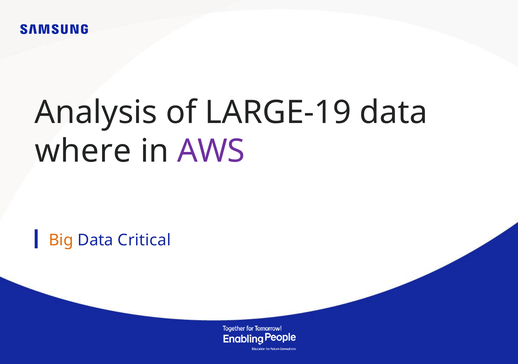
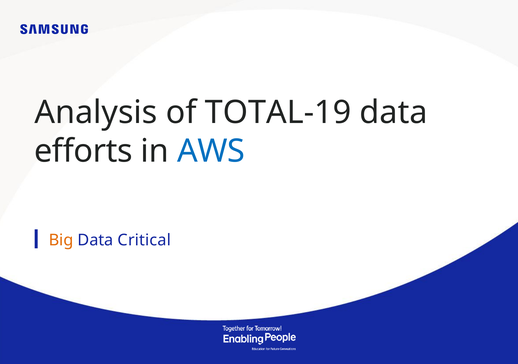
LARGE-19: LARGE-19 -> TOTAL-19 (278, 112)
where: where -> efforts (83, 151)
AWS colour: purple -> blue (211, 151)
